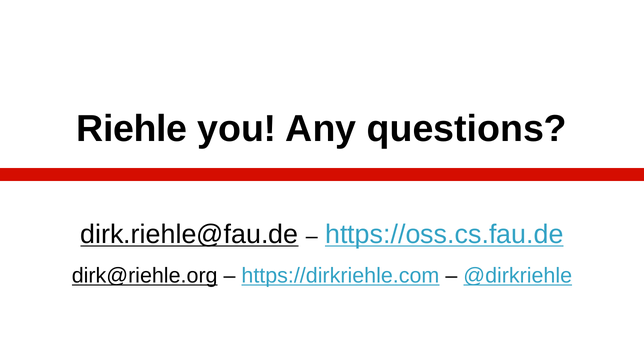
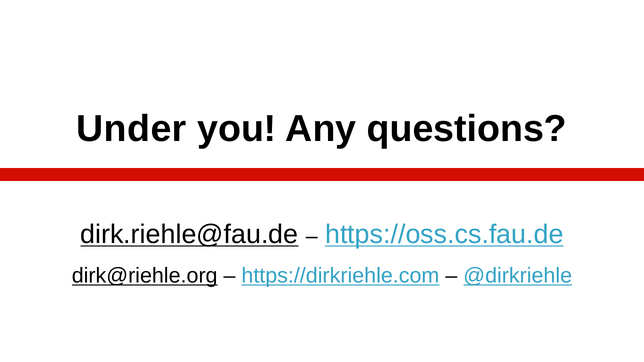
Riehle: Riehle -> Under (131, 129)
